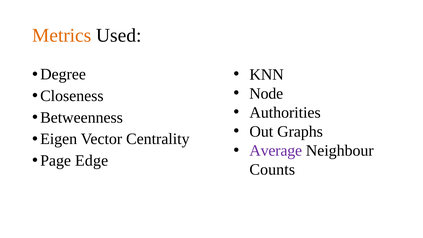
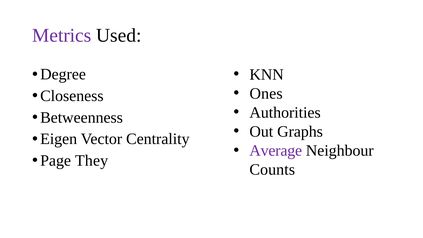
Metrics colour: orange -> purple (62, 36)
Node: Node -> Ones (266, 93)
Edge: Edge -> They (92, 161)
